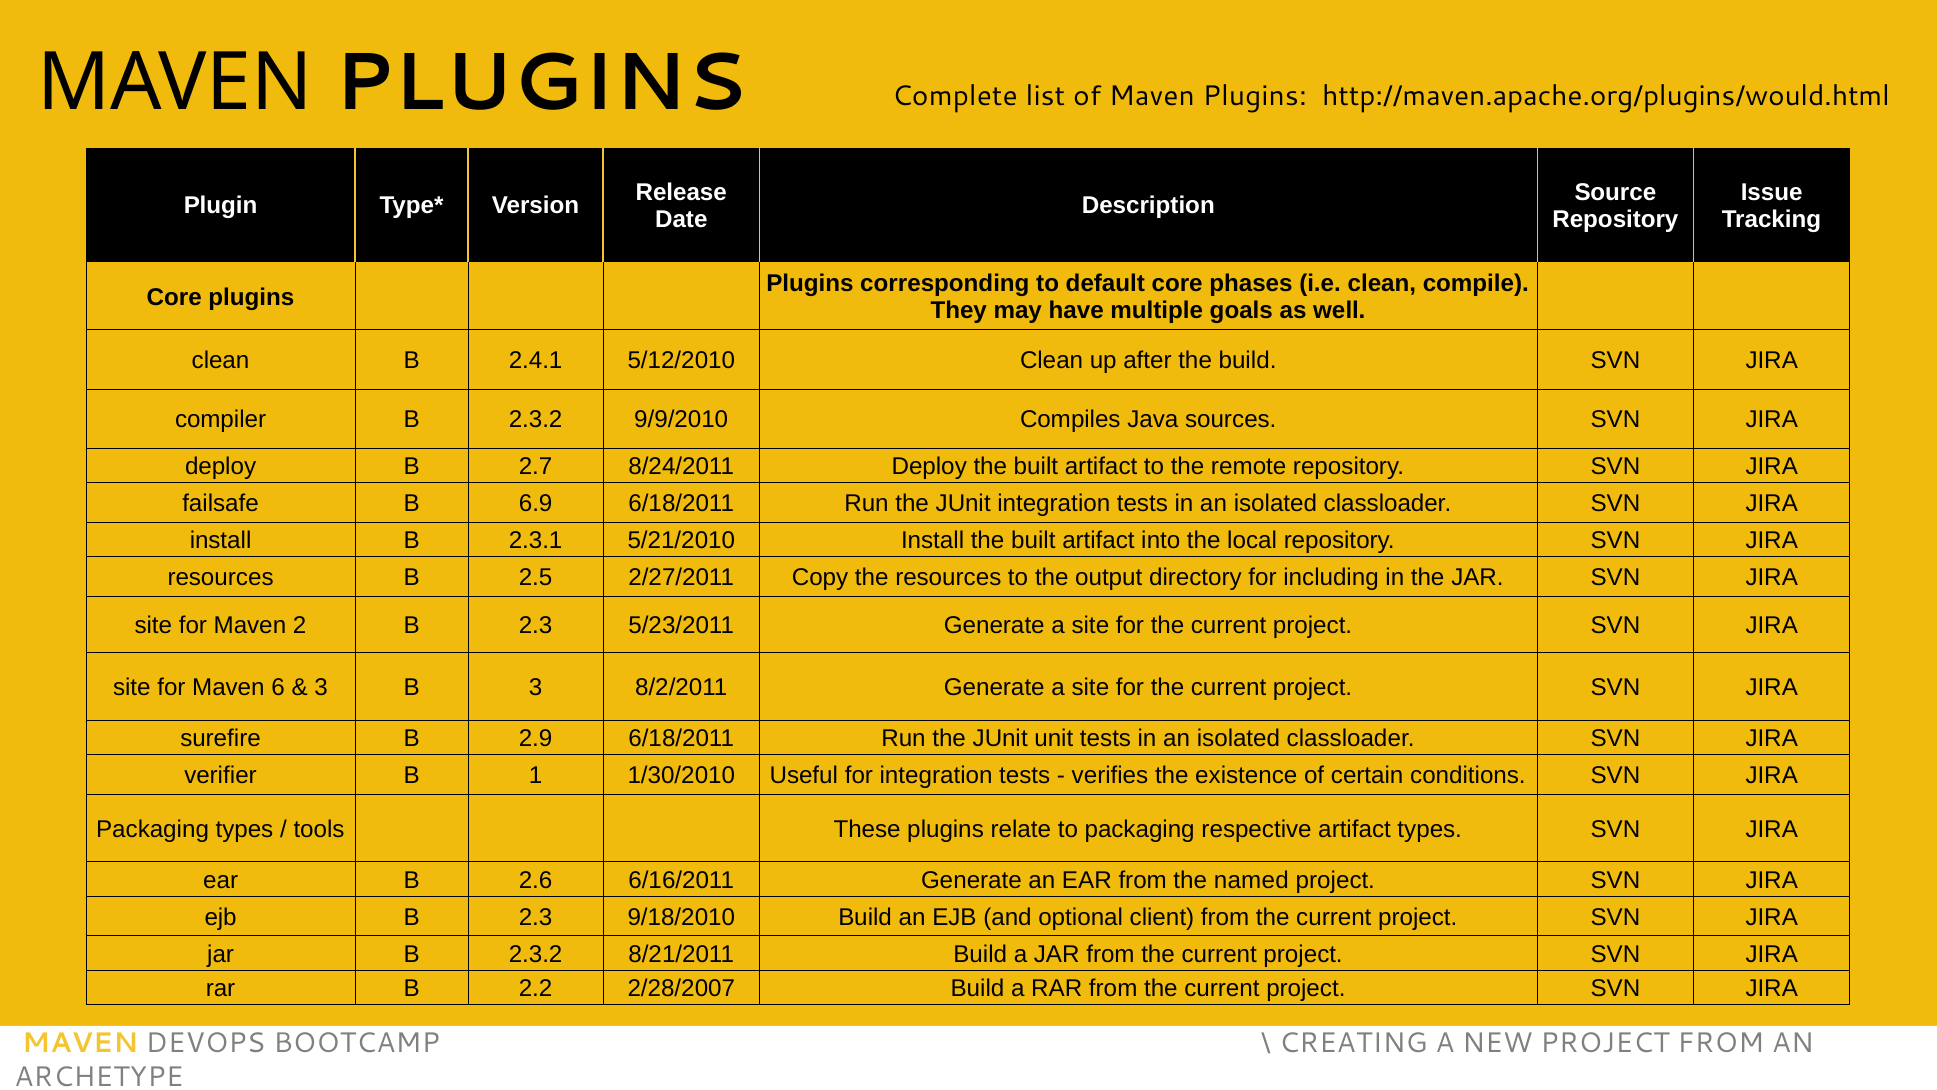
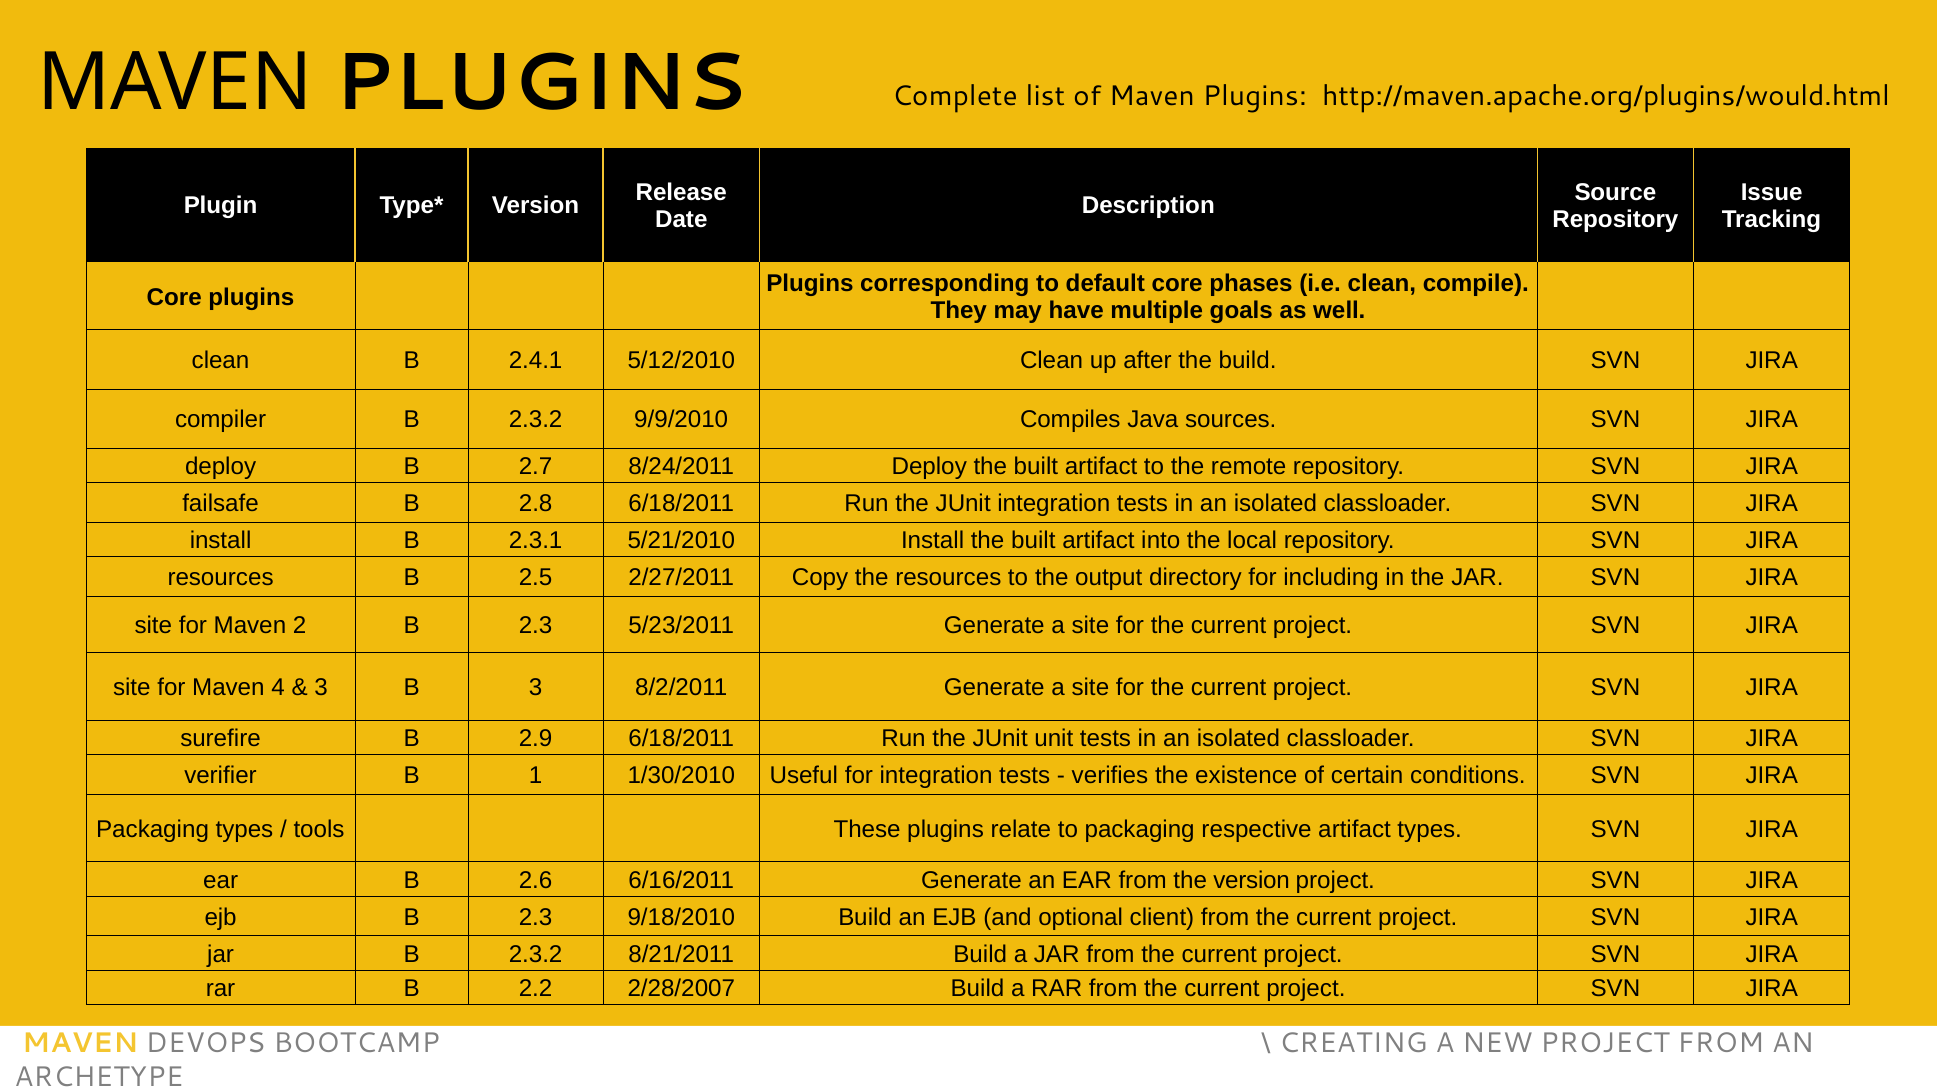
6.9: 6.9 -> 2.8 (536, 503)
6: 6 -> 4 (278, 687)
the named: named -> version (1252, 880)
